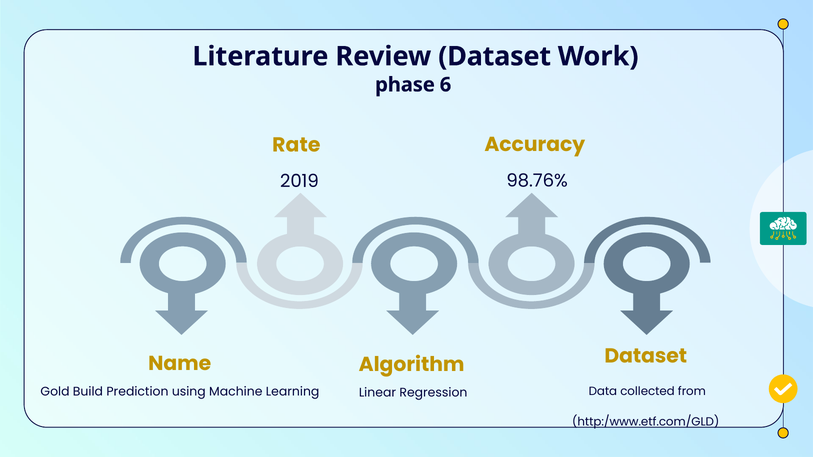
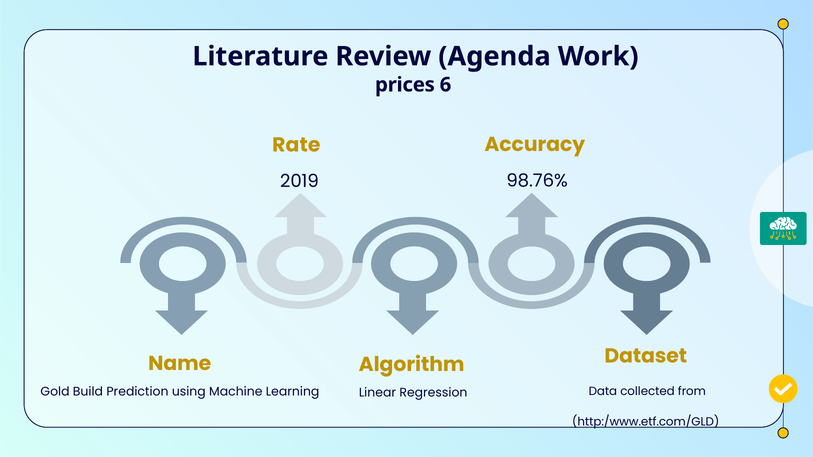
Review Dataset: Dataset -> Agenda (494, 56)
phase: phase -> prices (405, 85)
